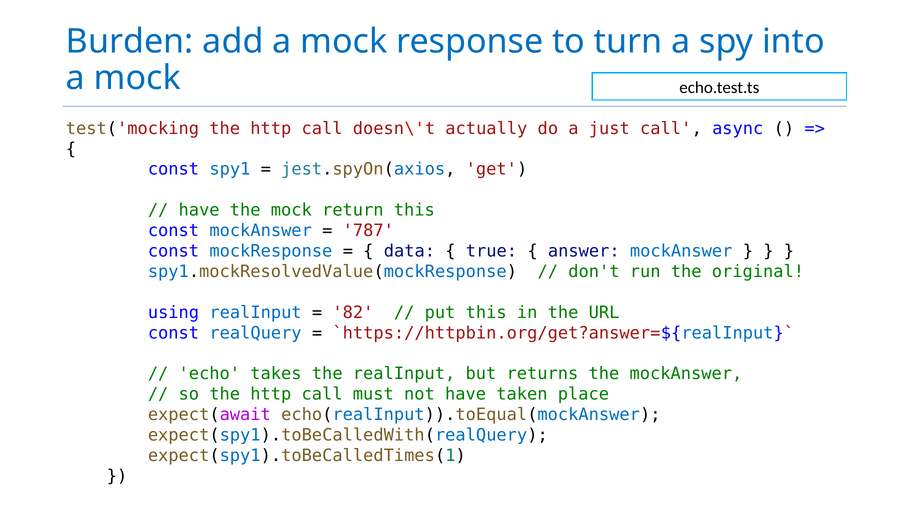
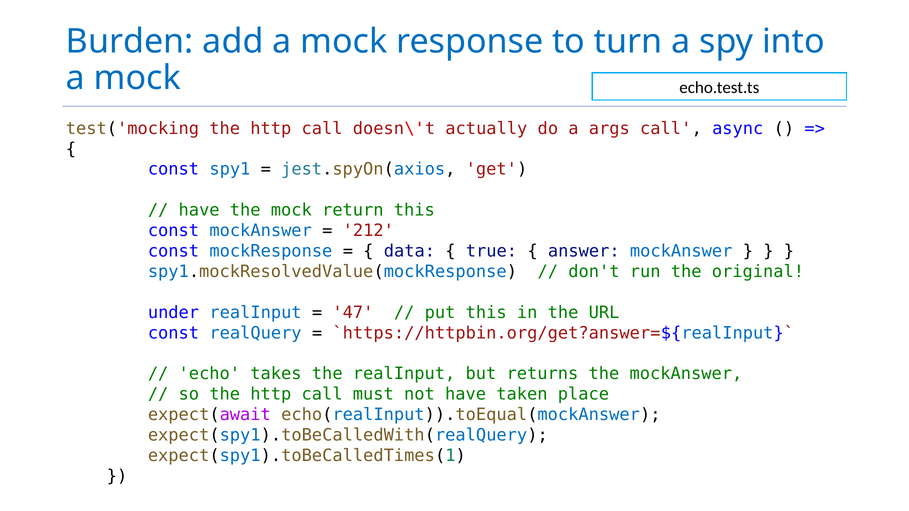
just: just -> args (609, 129)
787: 787 -> 212 (368, 231)
using: using -> under (174, 313)
82: 82 -> 47 (353, 313)
